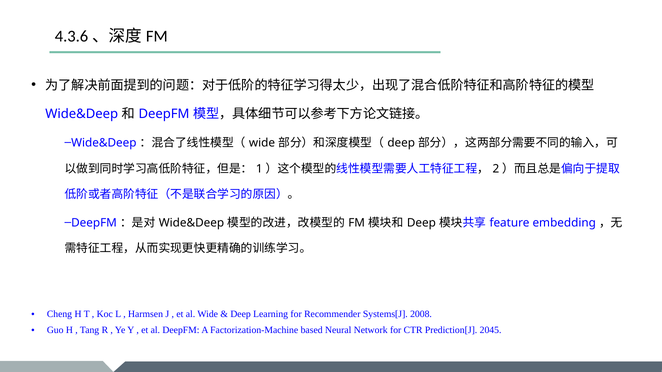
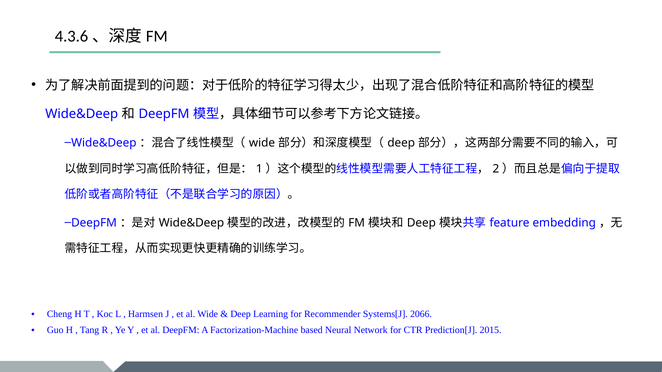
2008: 2008 -> 2066 (421, 315)
2045: 2045 -> 2015 (491, 331)
